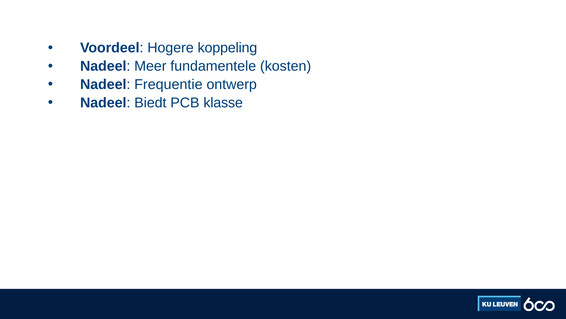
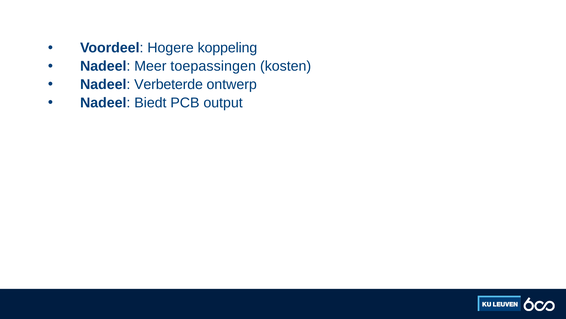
fundamentele: fundamentele -> toepassingen (213, 66)
Frequentie: Frequentie -> Verbeterde (169, 84)
klasse: klasse -> output (223, 103)
